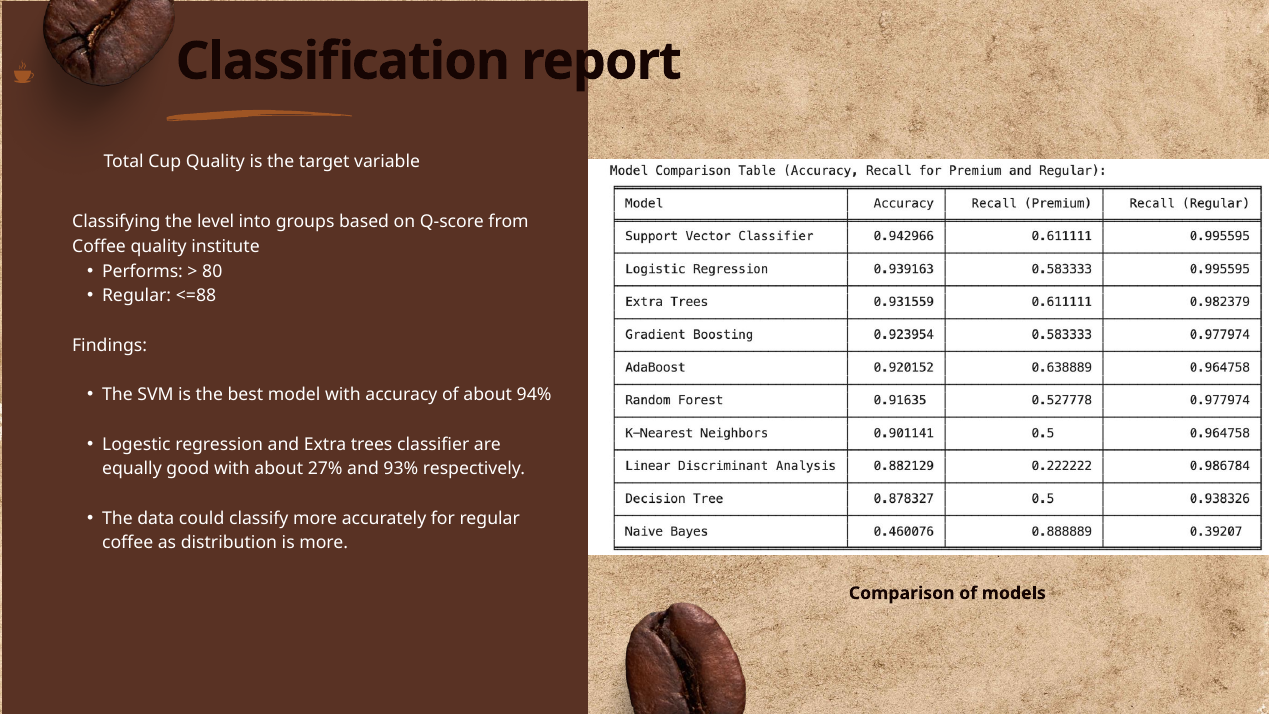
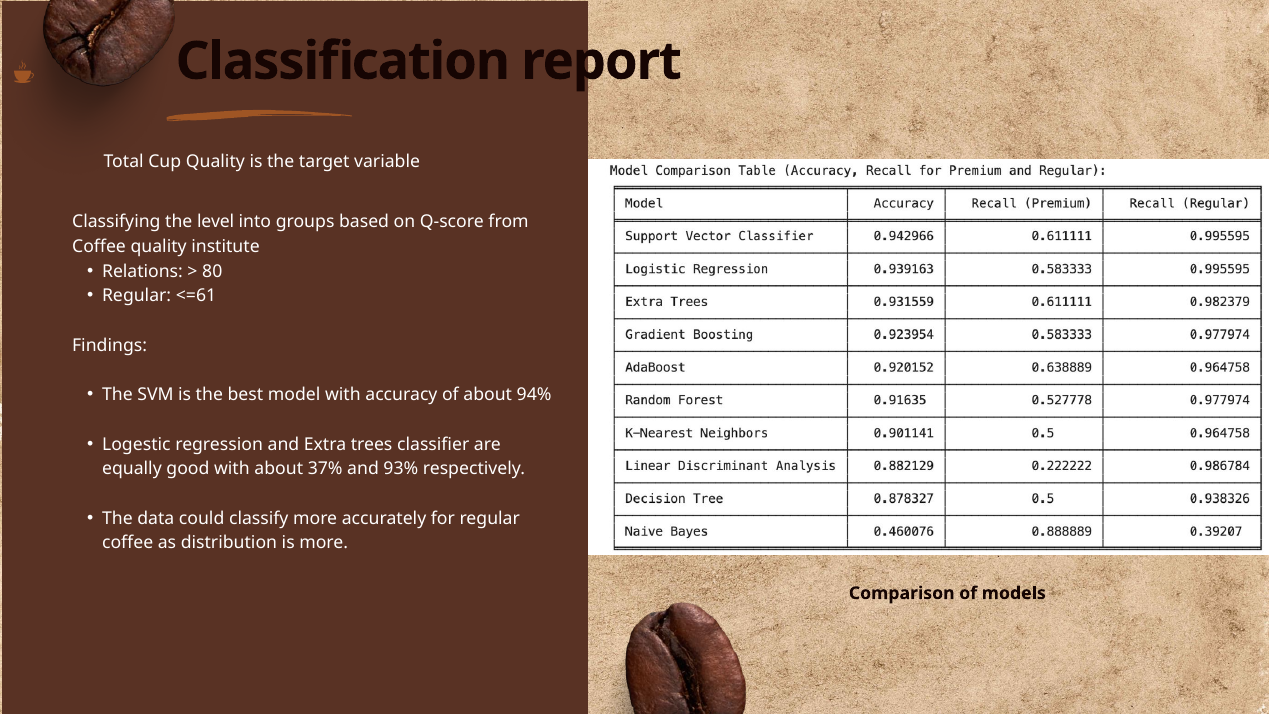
Performs: Performs -> Relations (142, 271)
<=88: <=88 -> <=61 (196, 296)
27%: 27% -> 37% (325, 469)
